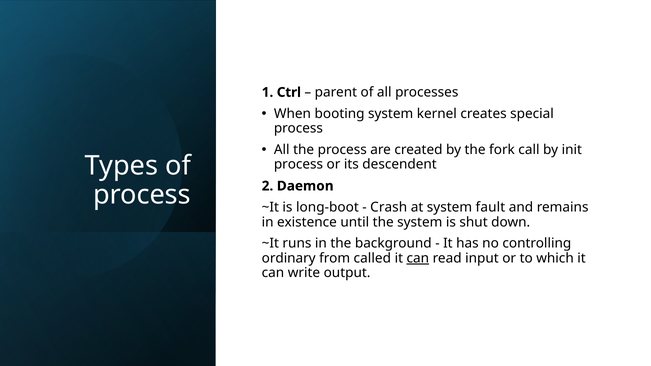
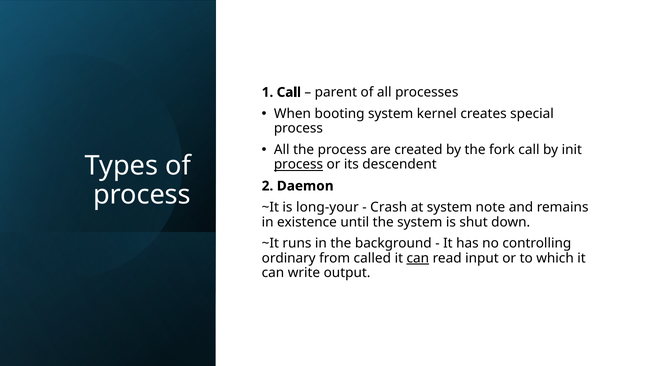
1 Ctrl: Ctrl -> Call (289, 92)
process underline: none -> present (298, 165)
long-boot: long-boot -> long-your (327, 208)
fault: fault -> note (490, 208)
